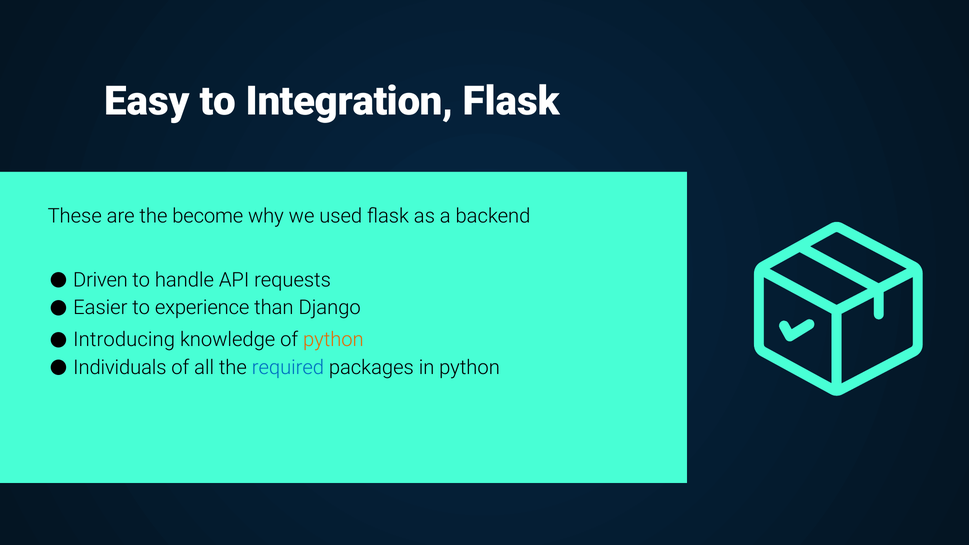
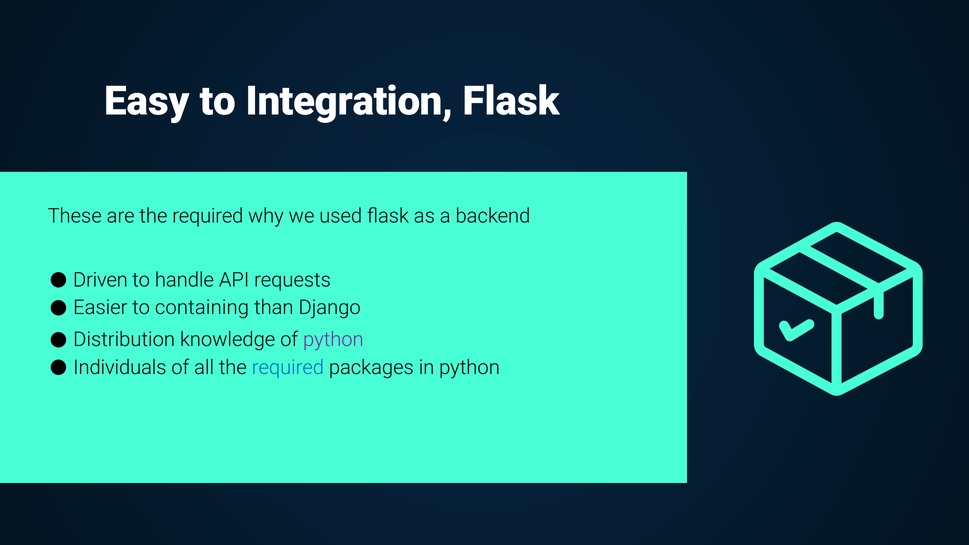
are the become: become -> required (208, 216)
experience: experience -> containing (202, 308)
Introducing: Introducing -> Distribution (124, 340)
python colour: orange -> purple (333, 340)
